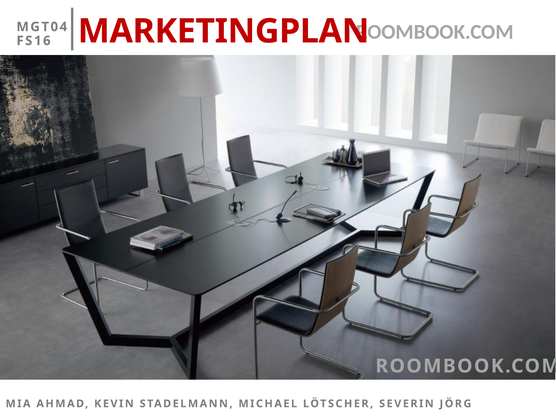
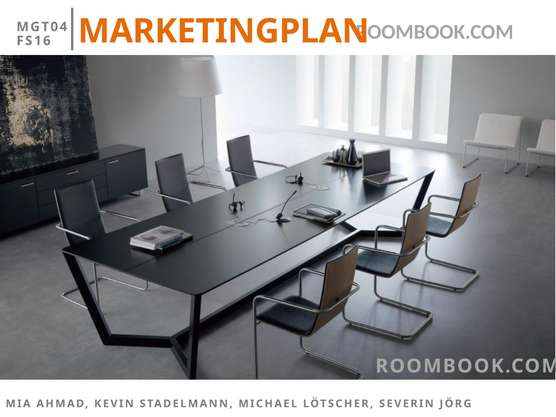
MARKETINGPLAN colour: red -> orange (224, 31)
